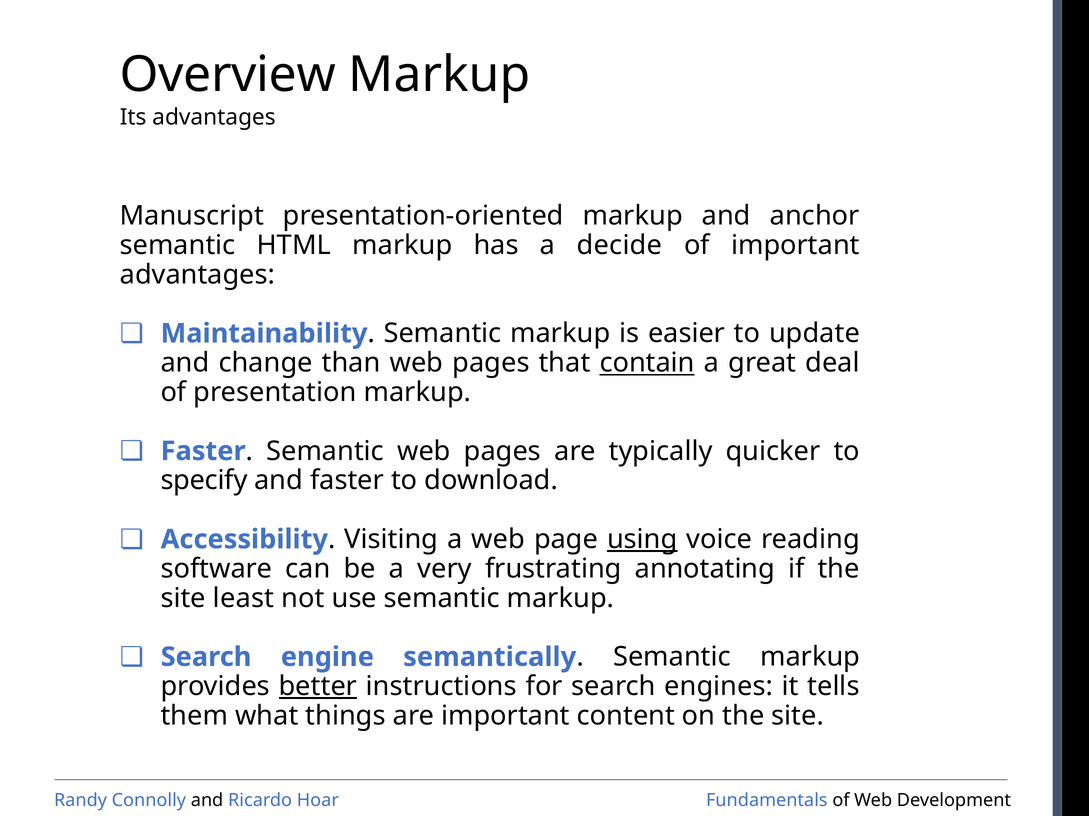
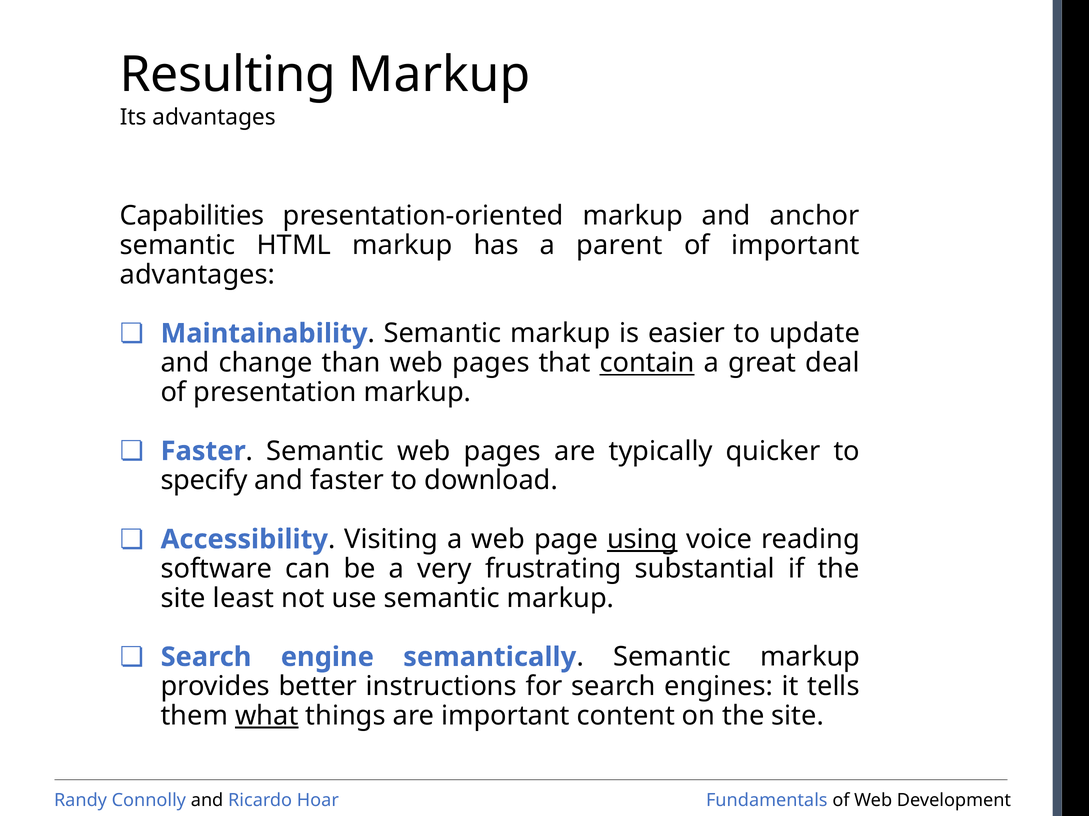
Overview: Overview -> Resulting (228, 75)
Manuscript: Manuscript -> Capabilities (192, 216)
decide: decide -> parent (620, 245)
annotating: annotating -> substantial (705, 569)
better underline: present -> none (318, 687)
what underline: none -> present (267, 716)
